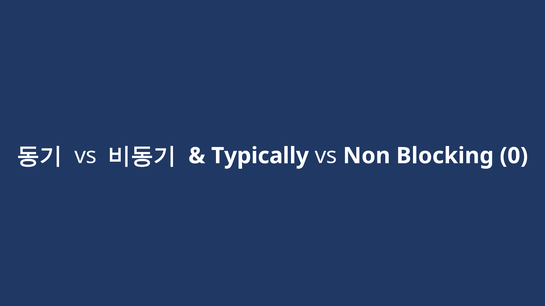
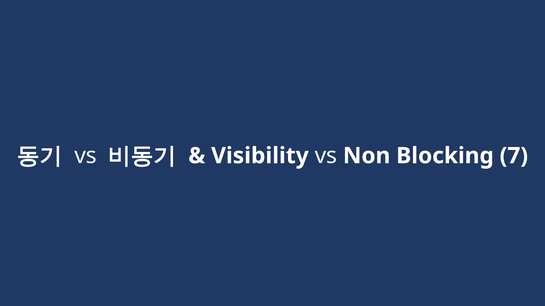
Typically: Typically -> Visibility (260, 156)
0: 0 -> 7 (514, 156)
